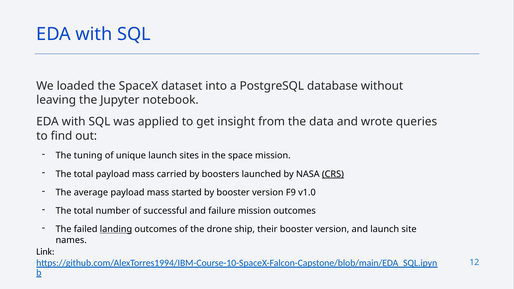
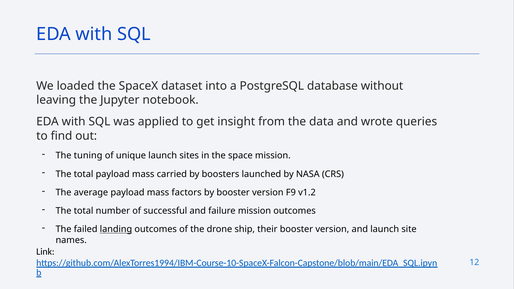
CRS underline: present -> none (333, 174)
started: started -> factors (187, 193)
v1.0: v1.0 -> v1.2 (307, 193)
